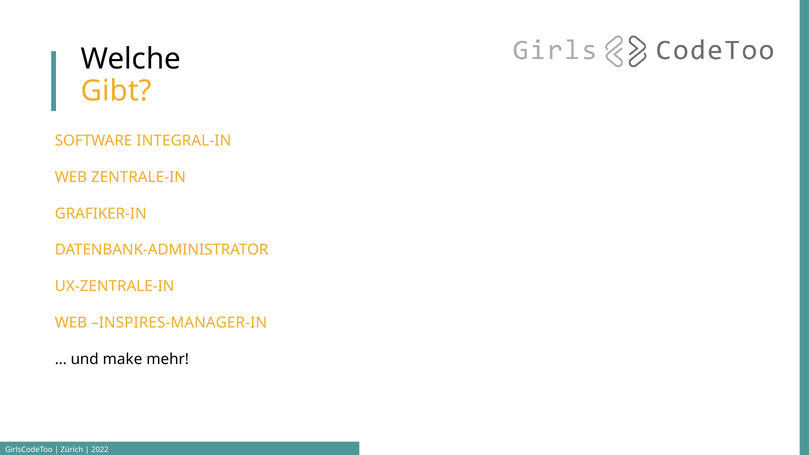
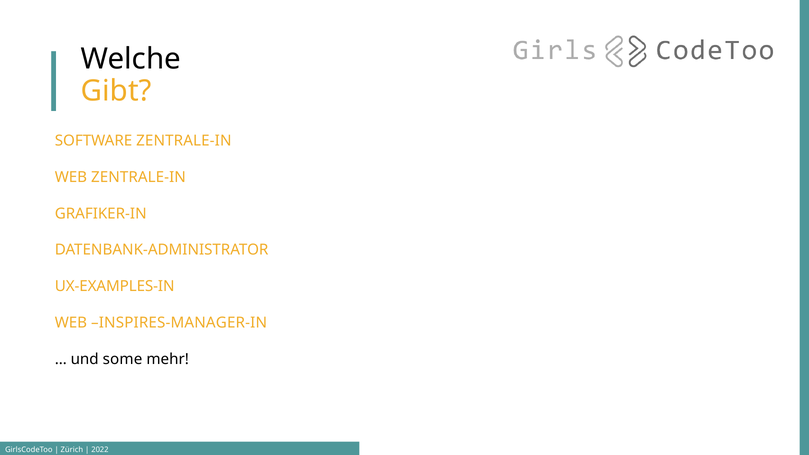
SOFTWARE INTEGRAL-IN: INTEGRAL-IN -> ZENTRALE-IN (184, 141)
UX-ZENTRALE-IN: UX-ZENTRALE-IN -> UX-EXAMPLES-IN (115, 286)
make: make -> some (122, 359)
